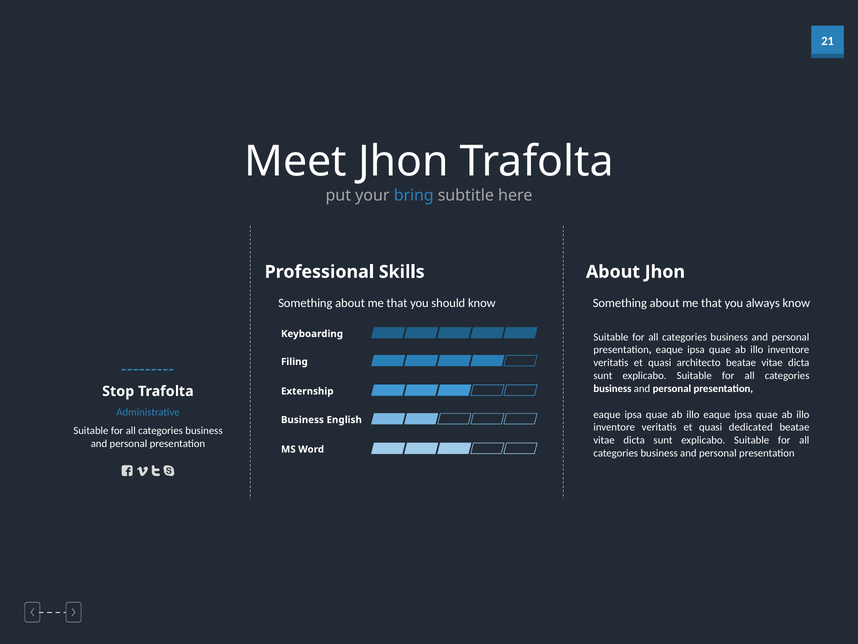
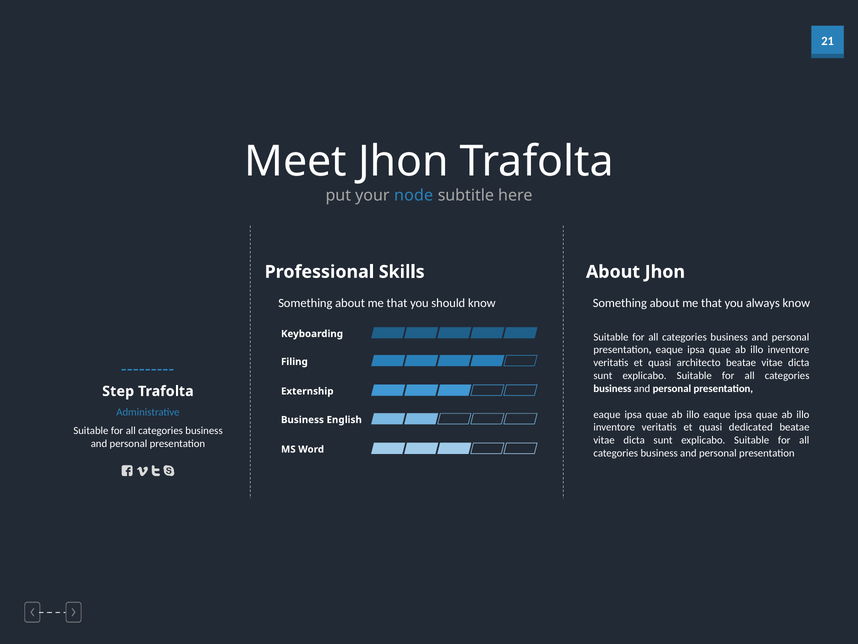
bring: bring -> node (414, 195)
Stop: Stop -> Step (118, 391)
